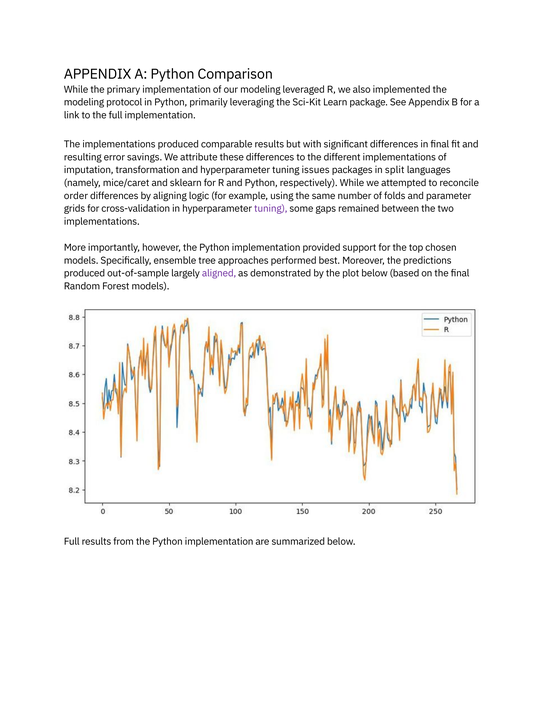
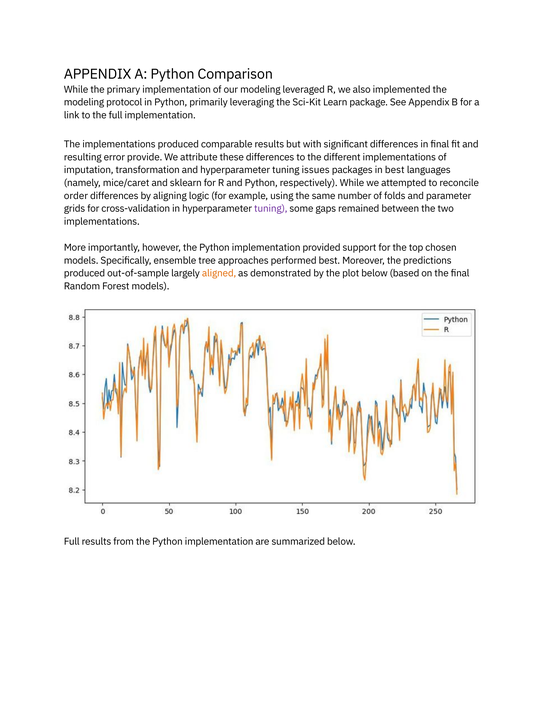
savings: savings -> provide (145, 157)
in split: split -> best (395, 170)
aligned colour: purple -> orange (219, 273)
